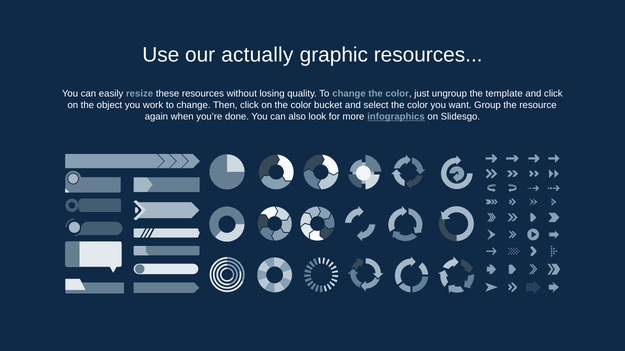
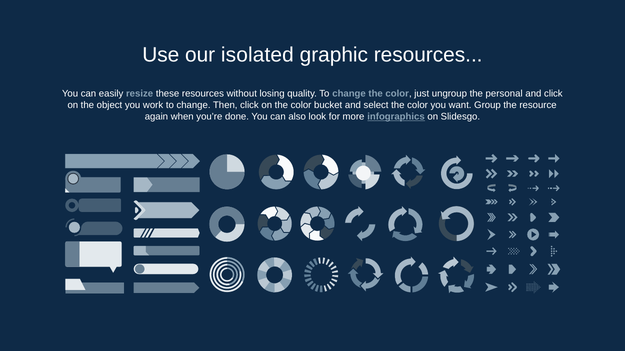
actually: actually -> isolated (257, 55)
template: template -> personal (504, 94)
